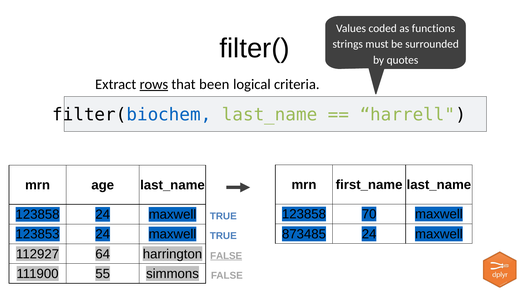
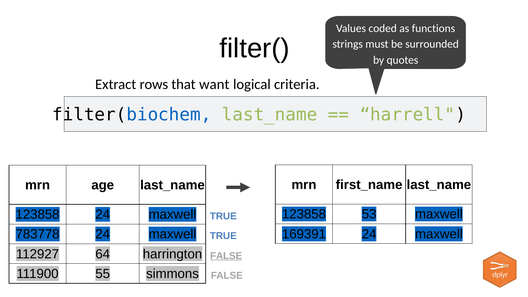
rows underline: present -> none (154, 84)
been: been -> want (214, 84)
70: 70 -> 53 (369, 214)
873485: 873485 -> 169391 (304, 234)
123853: 123853 -> 783778 (38, 234)
